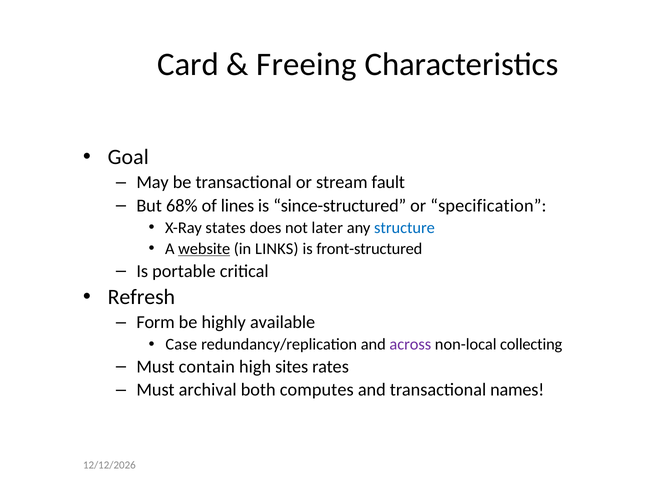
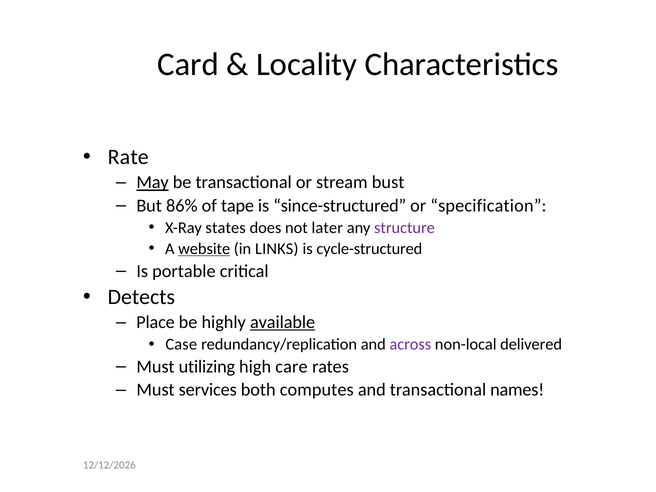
Freeing: Freeing -> Locality (307, 65)
Goal: Goal -> Rate (128, 157)
May underline: none -> present (153, 182)
fault: fault -> bust (388, 182)
68%: 68% -> 86% (182, 206)
lines: lines -> tape (238, 206)
structure colour: blue -> purple (404, 228)
front-structured: front-structured -> cycle-structured (369, 249)
Refresh: Refresh -> Detects (141, 297)
Form: Form -> Place (156, 322)
available underline: none -> present (283, 322)
collecting: collecting -> delivered (531, 344)
contain: contain -> utilizing (207, 367)
sites: sites -> care (291, 367)
archival: archival -> services (208, 390)
